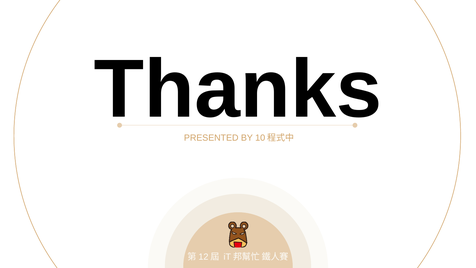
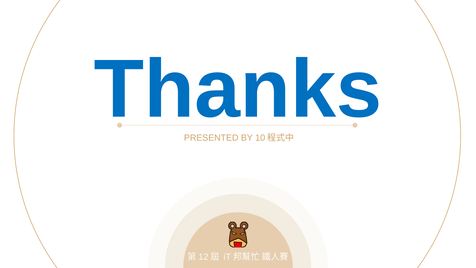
Thanks colour: black -> blue (238, 90)
